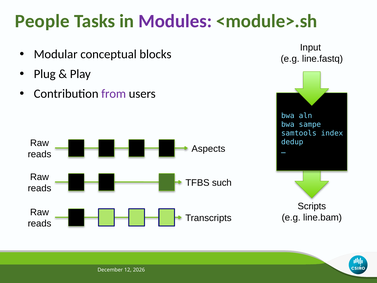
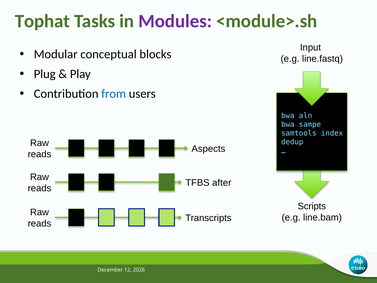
People: People -> Tophat (42, 21)
from colour: purple -> blue (114, 94)
such: such -> after (222, 182)
